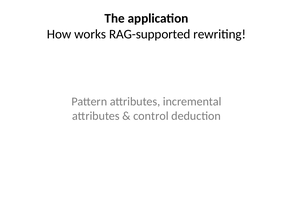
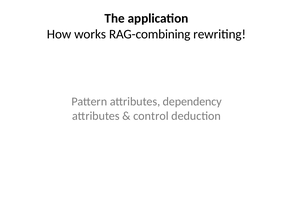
RAG-supported: RAG-supported -> RAG-combining (150, 34)
incremental: incremental -> dependency (192, 101)
